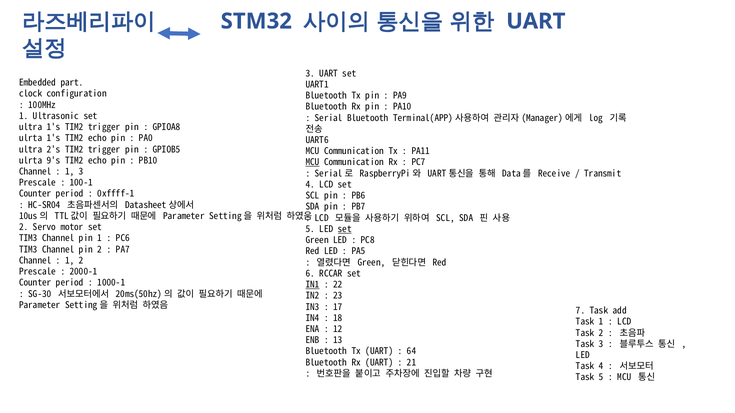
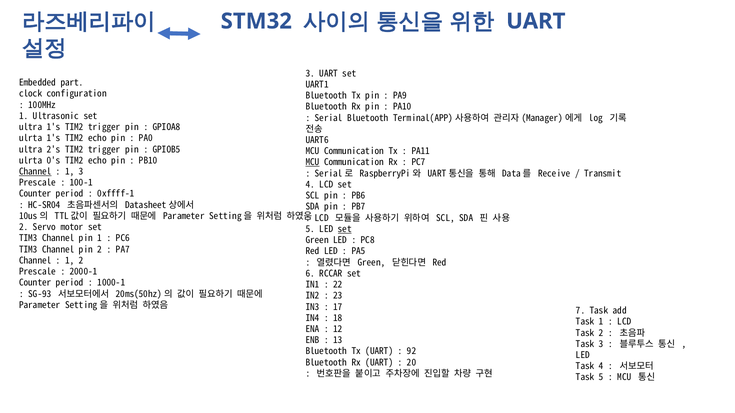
9's: 9's -> 0's (54, 161)
Channel underline: none -> present (35, 172)
IN1 underline: present -> none (313, 285)
SG-30: SG-30 -> SG-93 (40, 294)
64: 64 -> 92 (412, 352)
21: 21 -> 20 (412, 363)
